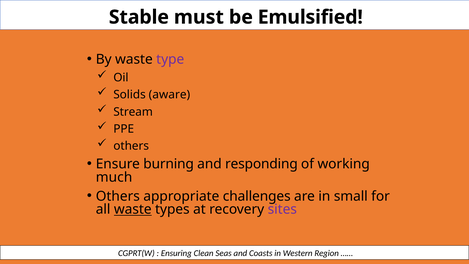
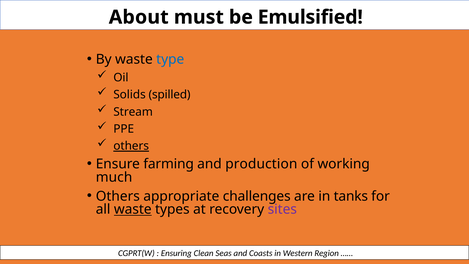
Stable: Stable -> About (139, 17)
type colour: purple -> blue (170, 59)
aware: aware -> spilled (170, 95)
others underline: none -> present (131, 146)
burning: burning -> farming (169, 164)
responding: responding -> production (261, 164)
small: small -> tanks (351, 196)
